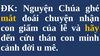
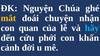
giấm: giấm -> quan (29, 28)
hãy colour: yellow -> light blue (92, 28)
thán: thán -> phới (47, 38)
minh: minh -> khấn (89, 38)
